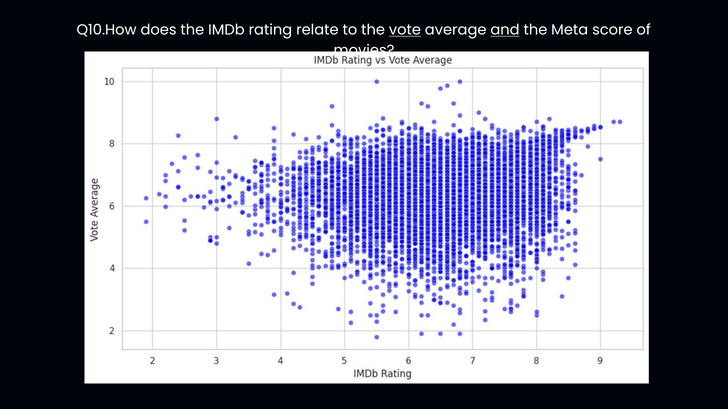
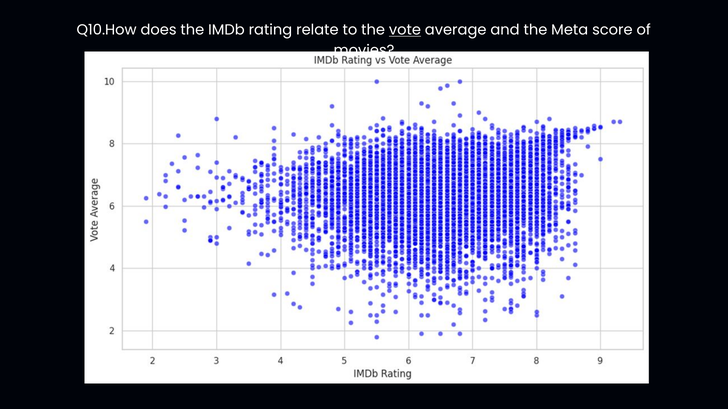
and underline: present -> none (505, 30)
